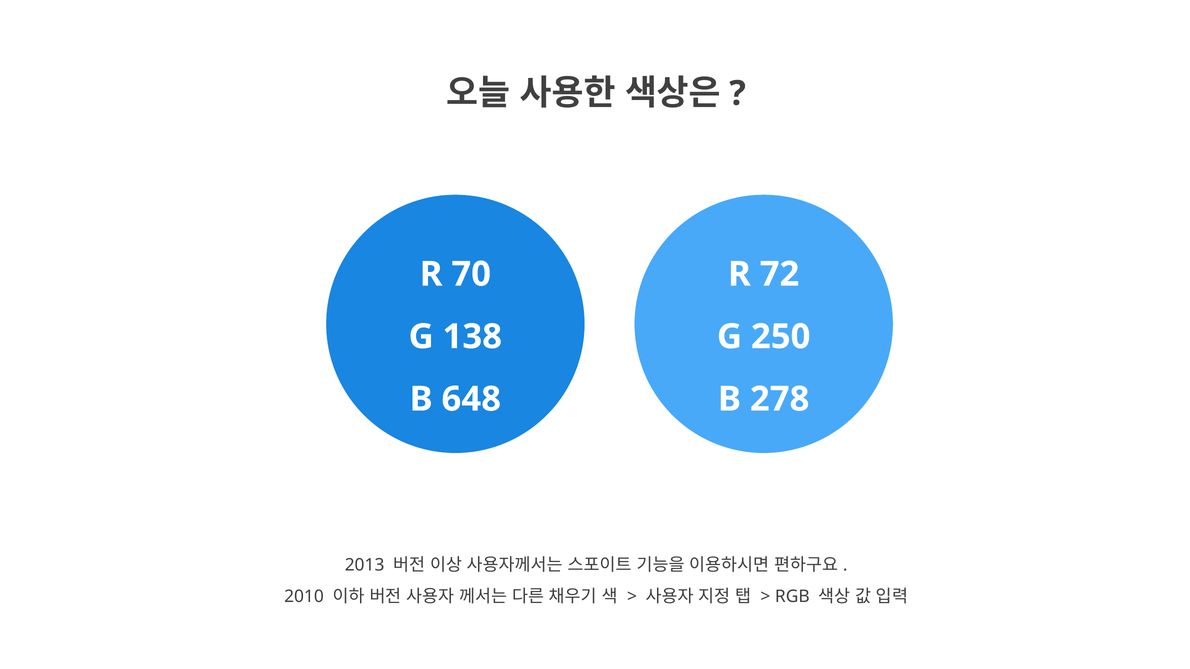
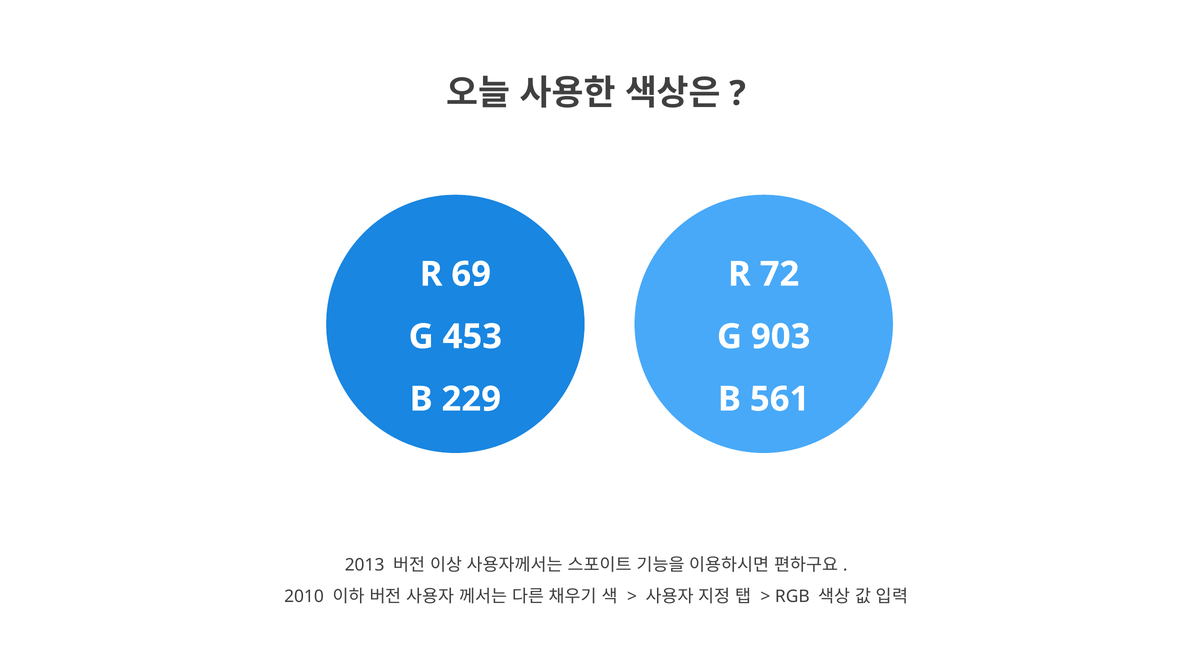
70: 70 -> 69 (471, 274)
138: 138 -> 453 (472, 337)
250: 250 -> 903 (781, 337)
648: 648 -> 229 (471, 399)
278: 278 -> 561 (780, 399)
